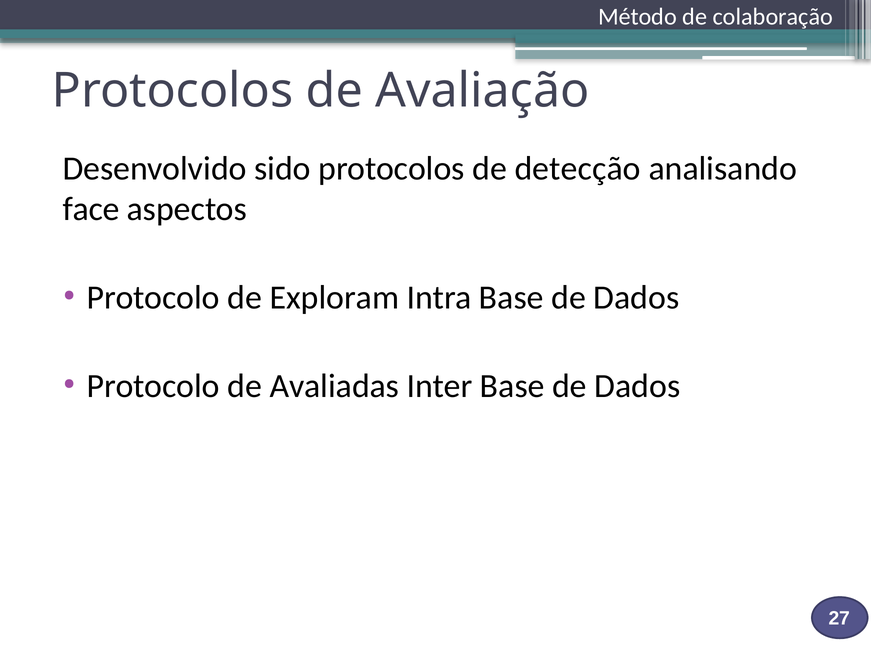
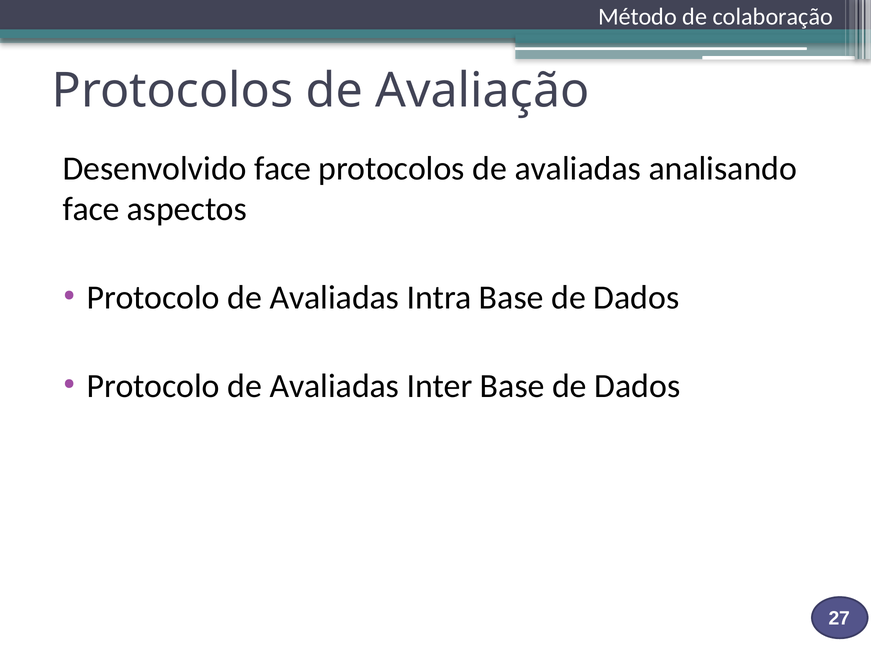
Desenvolvido sido: sido -> face (283, 168)
protocolos de detecção: detecção -> avaliadas (578, 168)
Exploram: Exploram -> Avaliadas (334, 298)
